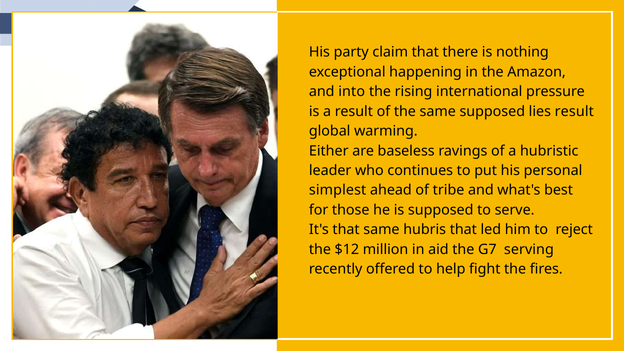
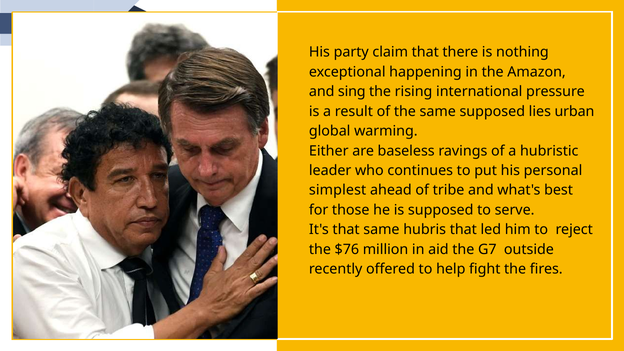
into: into -> sing (352, 92)
lies result: result -> urban (574, 111)
$12: $12 -> $76 (347, 249)
serving: serving -> outside (529, 249)
